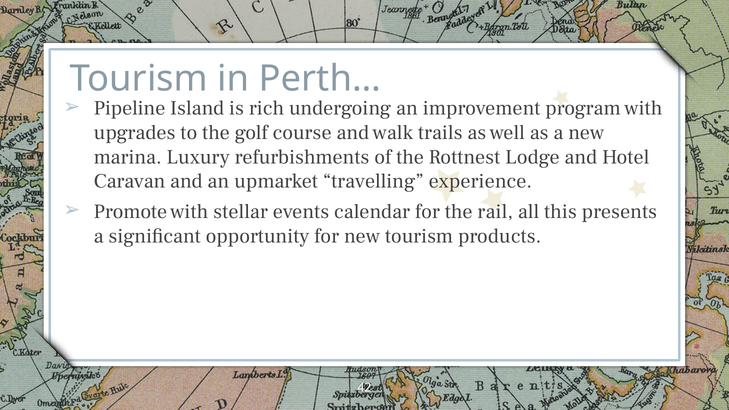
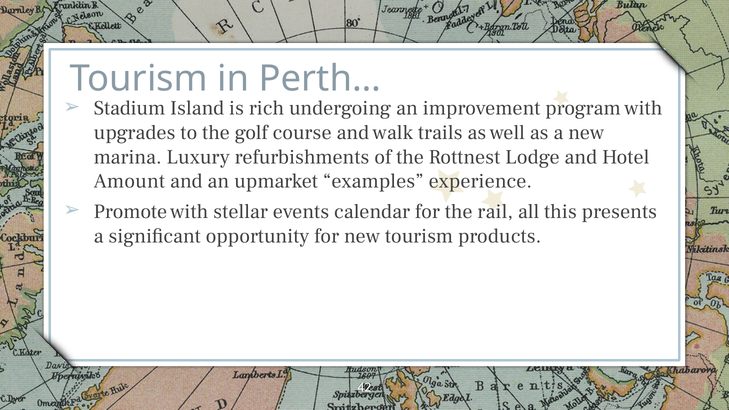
Pipeline: Pipeline -> Stadium (130, 108)
Caravan: Caravan -> Amount (129, 181)
travelling: travelling -> examples (373, 181)
